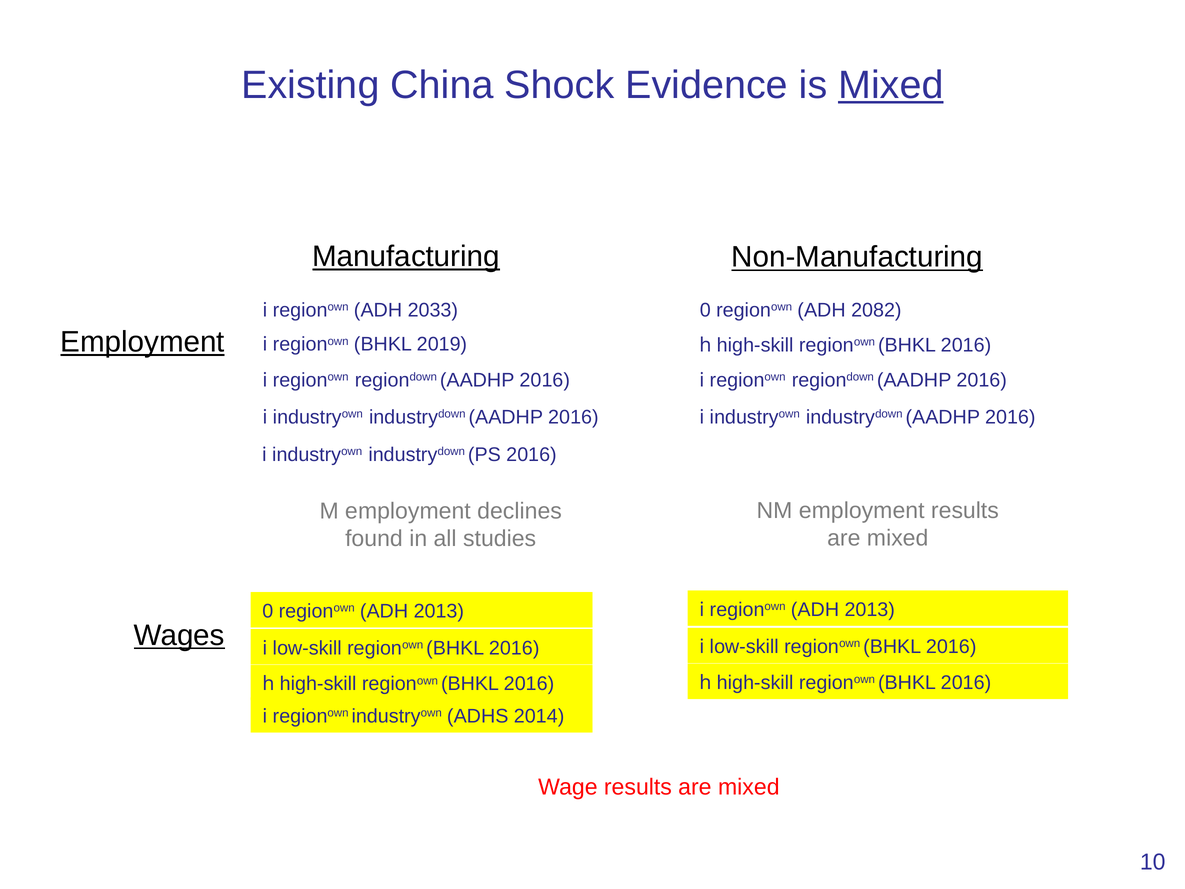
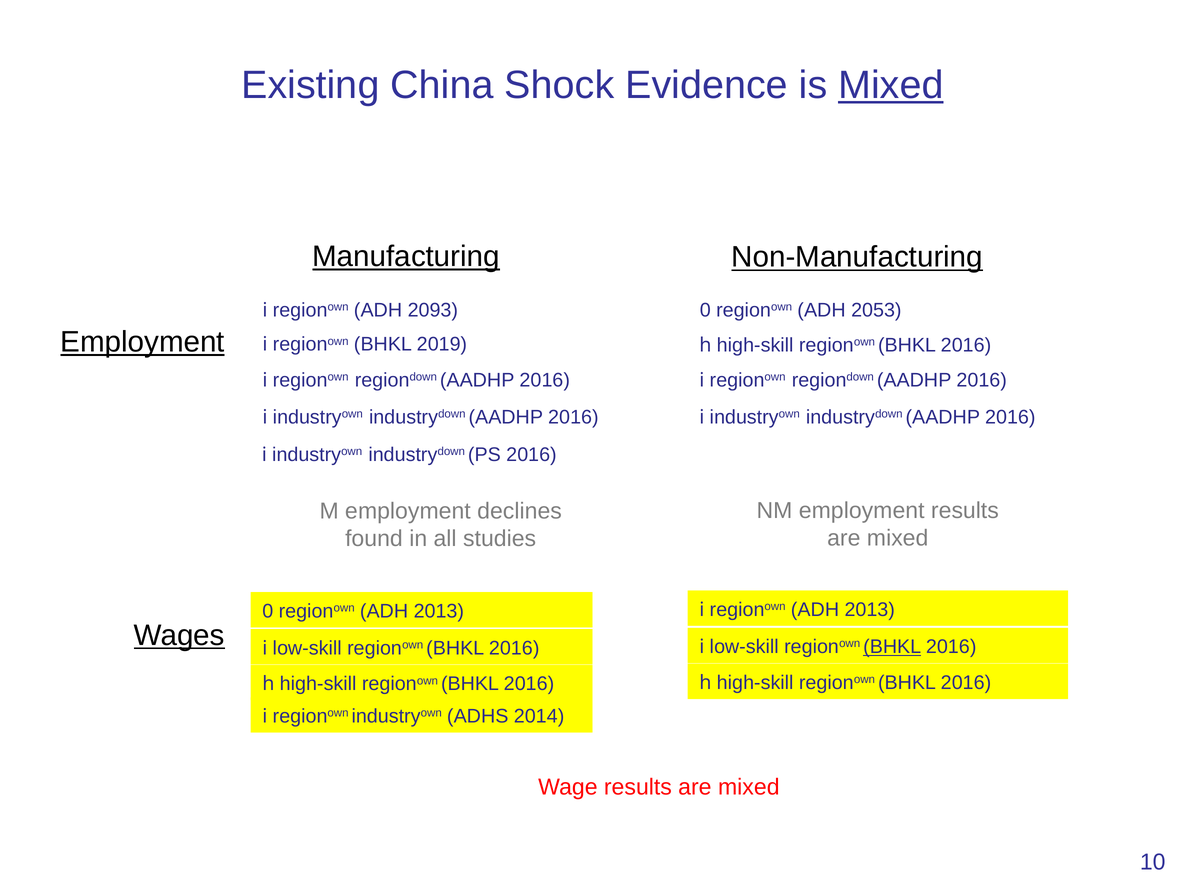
2082: 2082 -> 2053 (876, 310)
2033: 2033 -> 2093 (433, 310)
BHKL underline: none -> present (892, 647)
